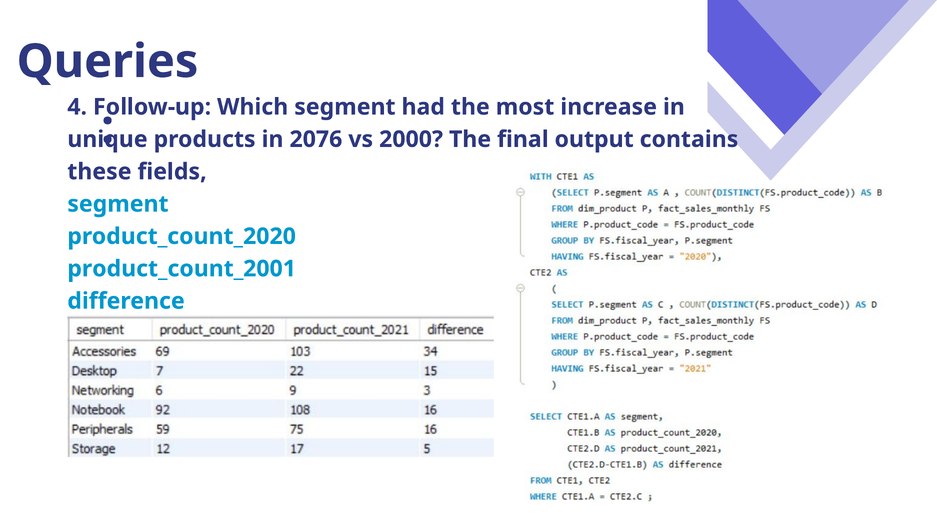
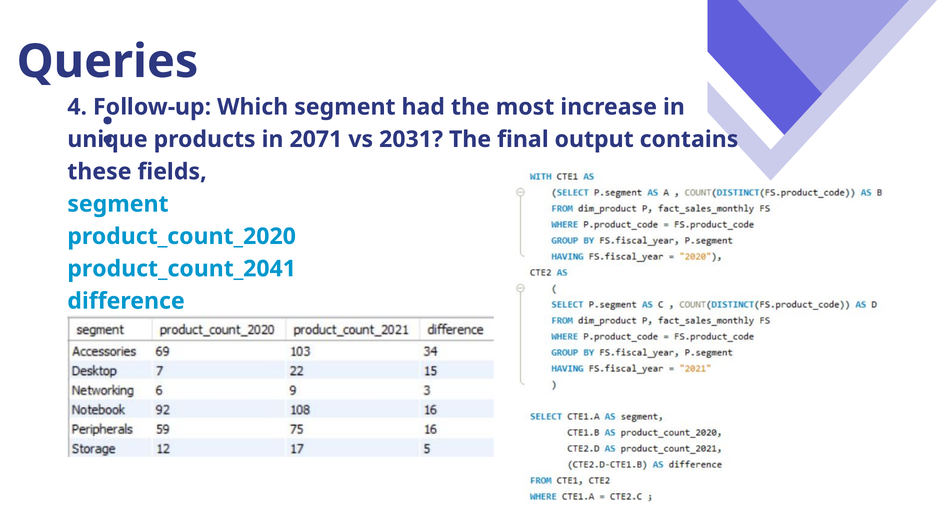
2076: 2076 -> 2071 (316, 139)
2000: 2000 -> 2031 (411, 139)
product_count_2001: product_count_2001 -> product_count_2041 (182, 269)
